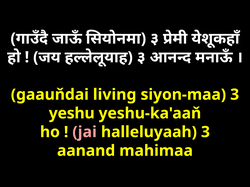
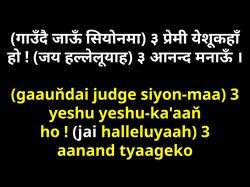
living: living -> judge (115, 95)
jai colour: pink -> white (85, 132)
mahimaa: mahimaa -> tyaageko (156, 151)
